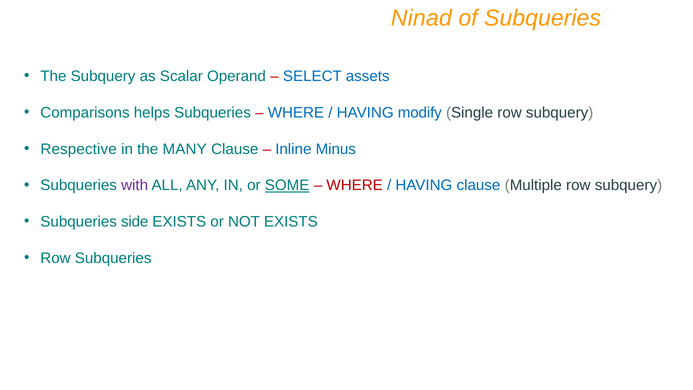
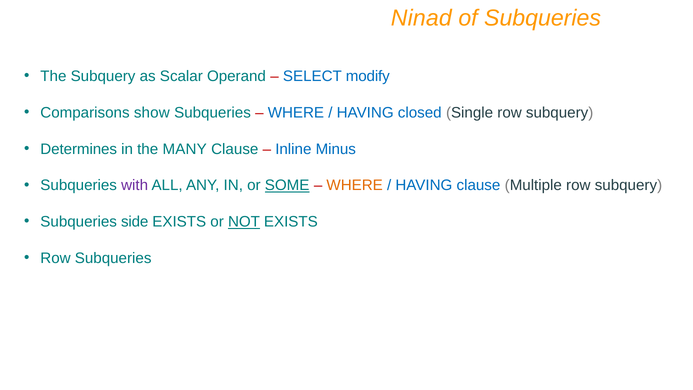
assets: assets -> modify (368, 76)
helps: helps -> show (152, 113)
modify: modify -> closed (420, 113)
Respective: Respective -> Determines (79, 149)
WHERE colour: red -> orange (355, 185)
NOT underline: none -> present (244, 222)
